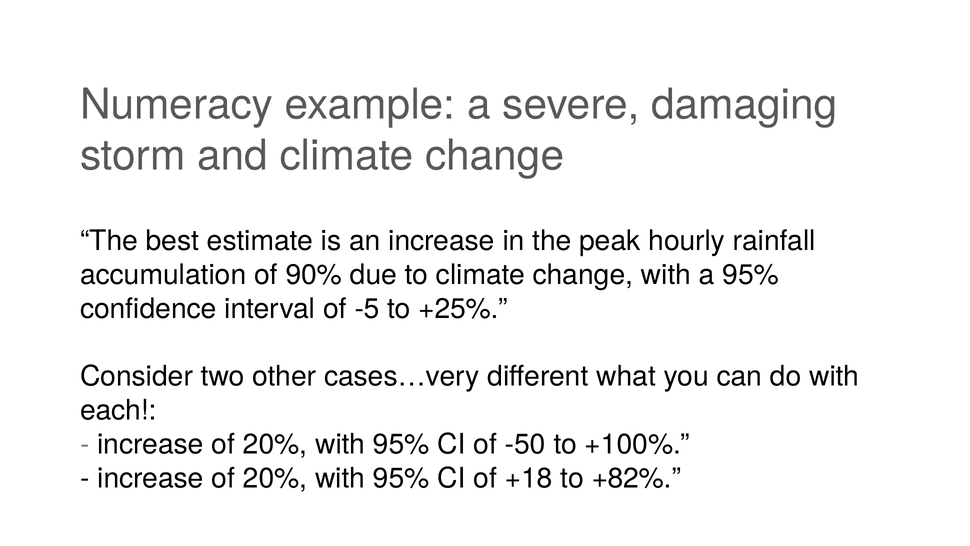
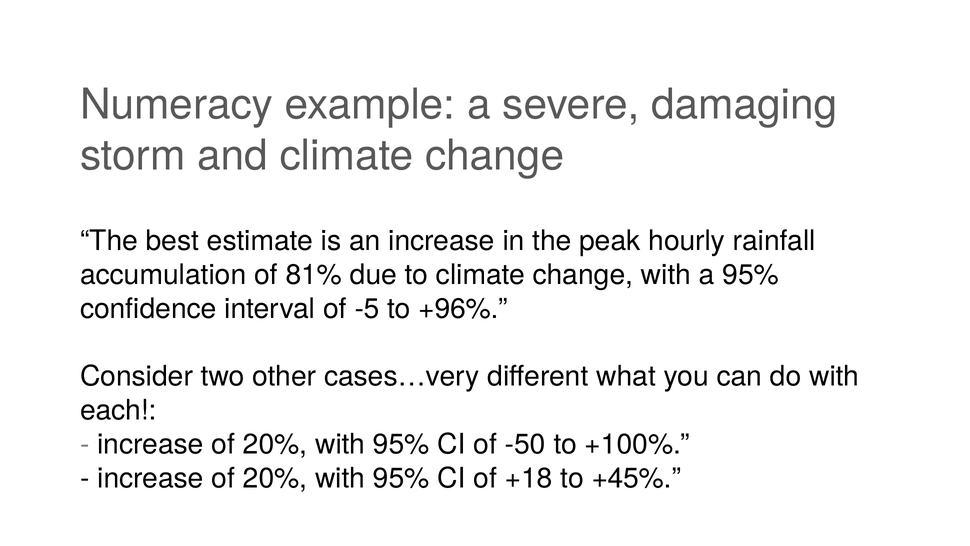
90%: 90% -> 81% (314, 275)
+25%: +25% -> +96% (463, 309)
+82%: +82% -> +45% (636, 478)
